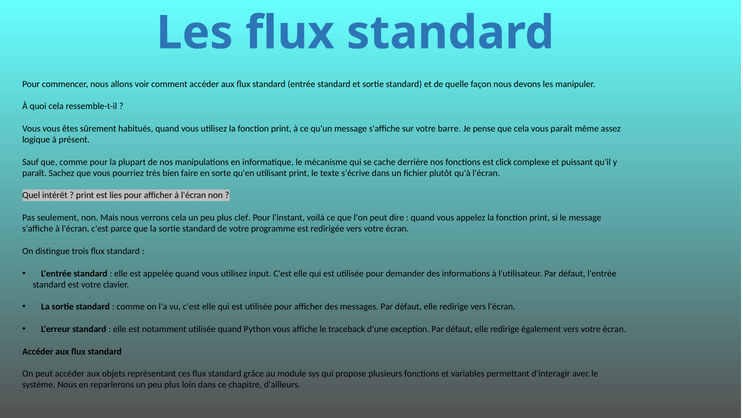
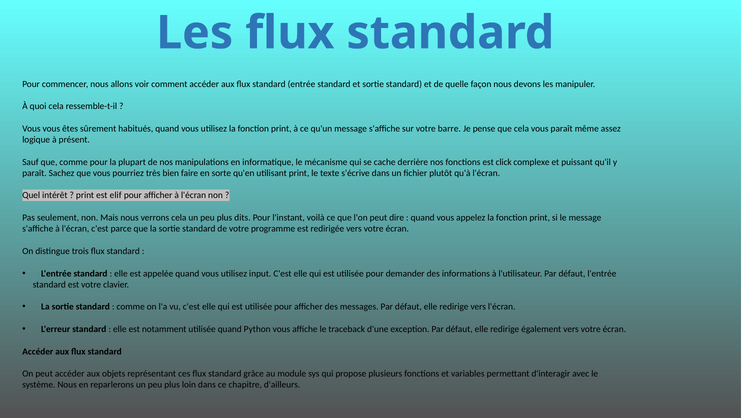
lies: lies -> elif (116, 195)
clef: clef -> dits (242, 218)
